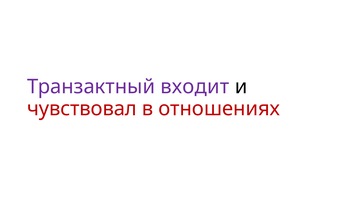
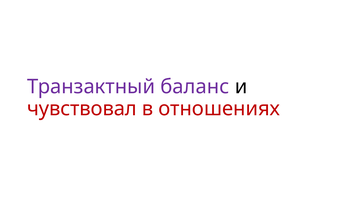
входит: входит -> баланс (195, 87)
